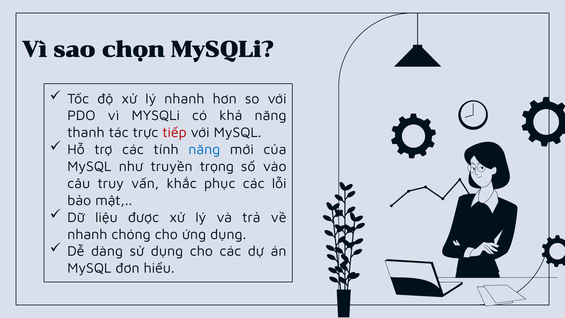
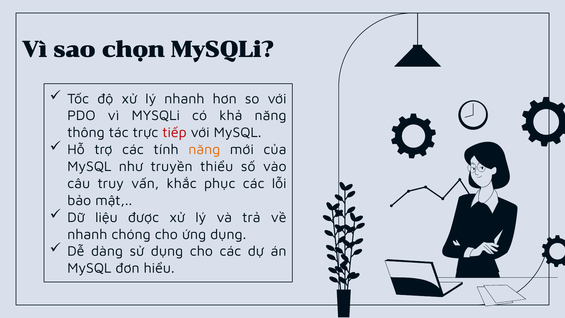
thanh: thanh -> thông (86, 133)
năng colour: blue -> orange (204, 149)
trọng: trọng -> thiểu (217, 166)
